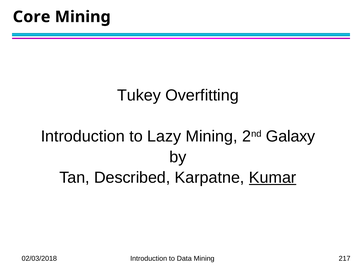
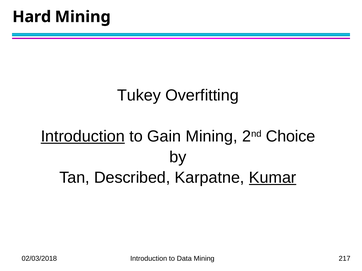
Core: Core -> Hard (32, 17)
Introduction underline: none -> present (83, 137)
Lazy: Lazy -> Gain (164, 137)
Galaxy: Galaxy -> Choice (291, 137)
